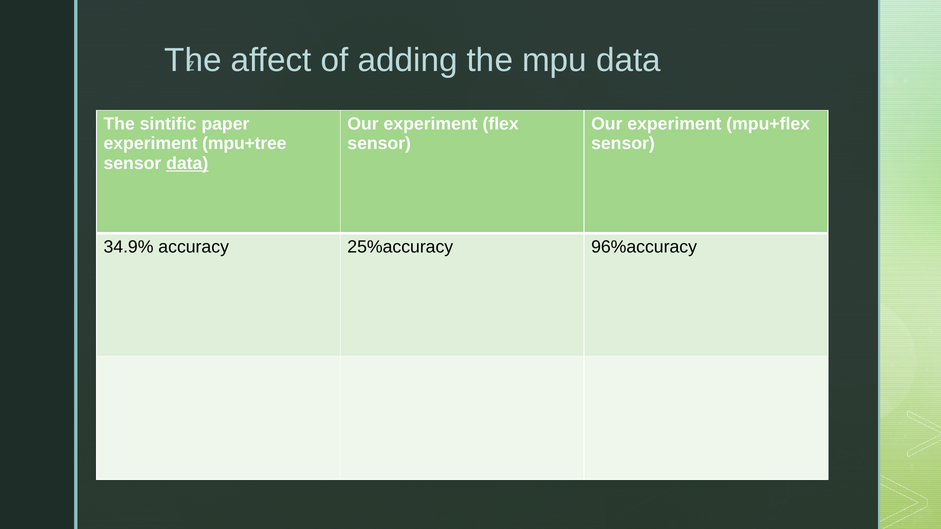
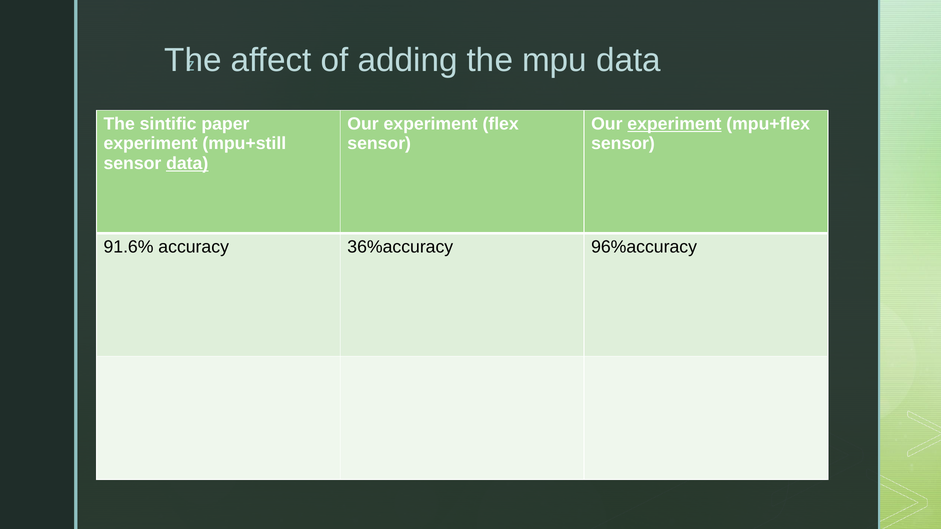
experiment underline: none -> present (674, 124)
mpu+tree: mpu+tree -> mpu+still (244, 144)
34.9%: 34.9% -> 91.6% (129, 247)
25%accuracy: 25%accuracy -> 36%accuracy (400, 247)
